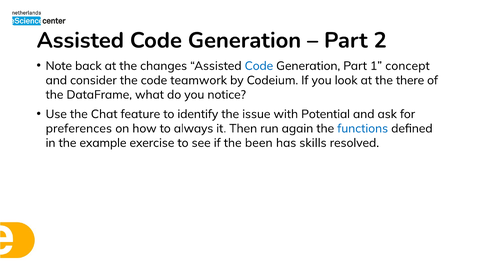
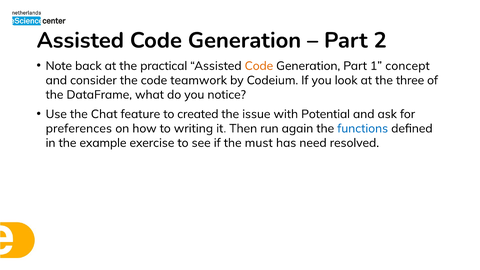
changes: changes -> practical (164, 66)
Code colour: blue -> orange (259, 66)
there: there -> three (410, 80)
identify: identify -> created (198, 114)
always: always -> writing (193, 129)
been: been -> must (259, 143)
skills: skills -> need (313, 143)
